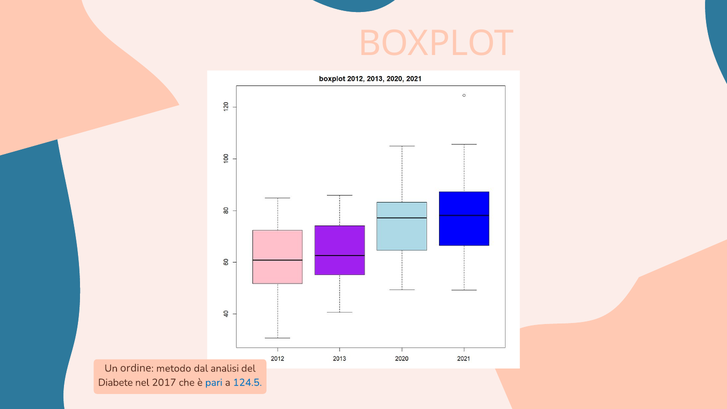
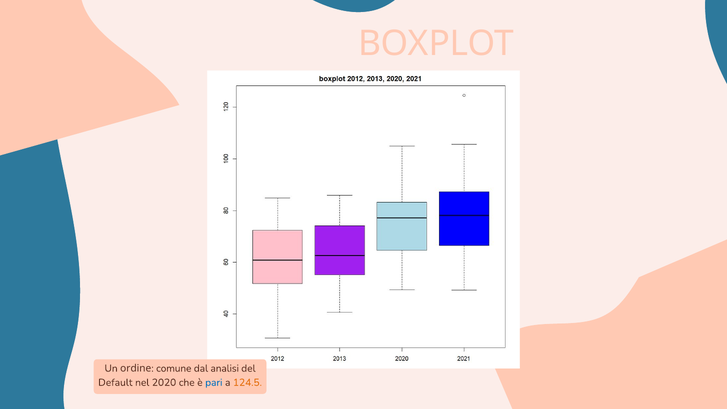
metodo: metodo -> comune (174, 368)
Diabete: Diabete -> Default (115, 382)
2017: 2017 -> 2020 (164, 382)
124.5 colour: blue -> orange (247, 382)
